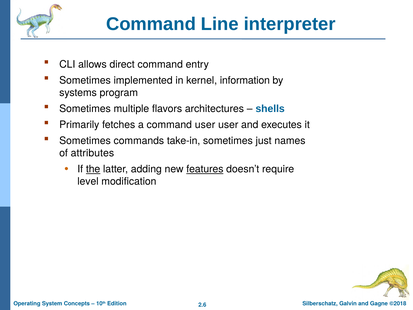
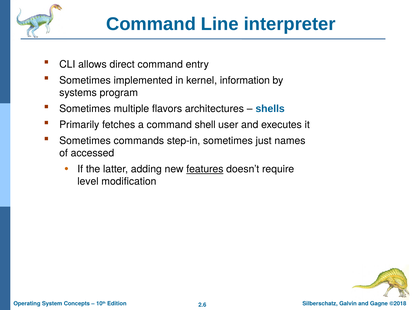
command user: user -> shell (205, 125)
take-in: take-in -> step-in (184, 141)
attributes: attributes -> accessed (92, 153)
the underline: present -> none (93, 169)
